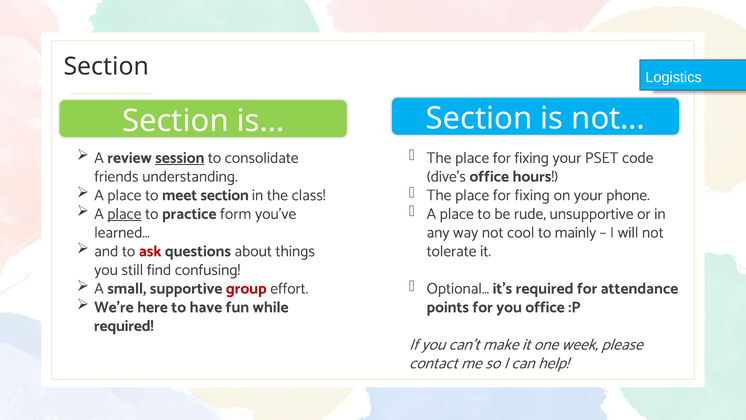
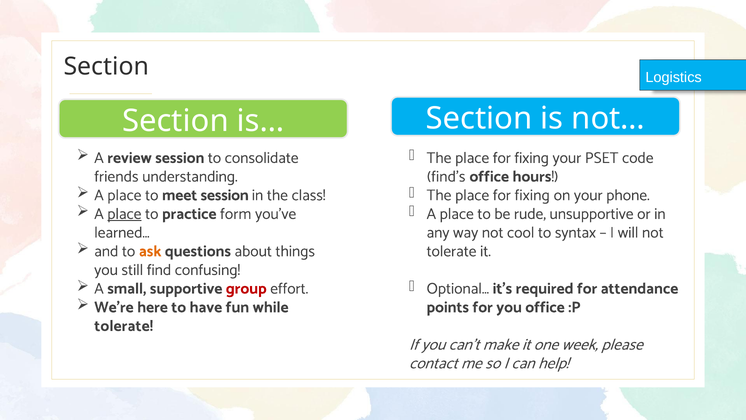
session underline: present -> none (180, 158)
dive’s: dive’s -> find’s (446, 176)
meet section: section -> session (225, 195)
mainly: mainly -> syntax (575, 232)
ask colour: red -> orange (150, 251)
required: required -> tolerate (124, 326)
